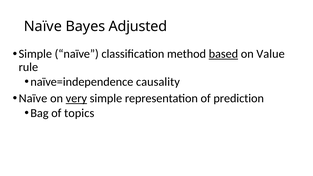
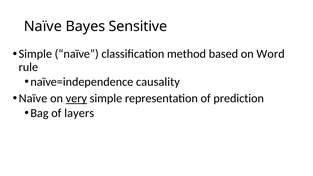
Adjusted: Adjusted -> Sensitive (138, 26)
based underline: present -> none (223, 54)
Value: Value -> Word (271, 54)
topics: topics -> layers (79, 113)
